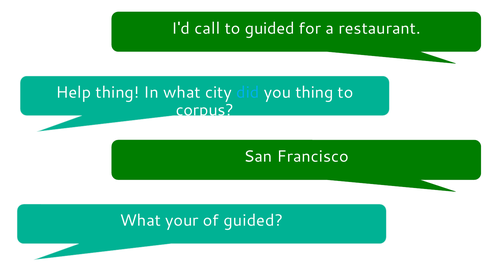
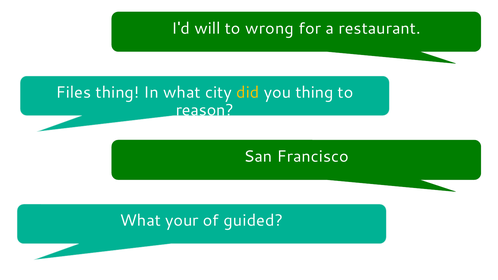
call: call -> will (207, 28)
to guided: guided -> wrong (269, 28)
Help: Help -> Files (73, 92)
did colour: light blue -> yellow (248, 92)
corpus: corpus -> reason (205, 110)
